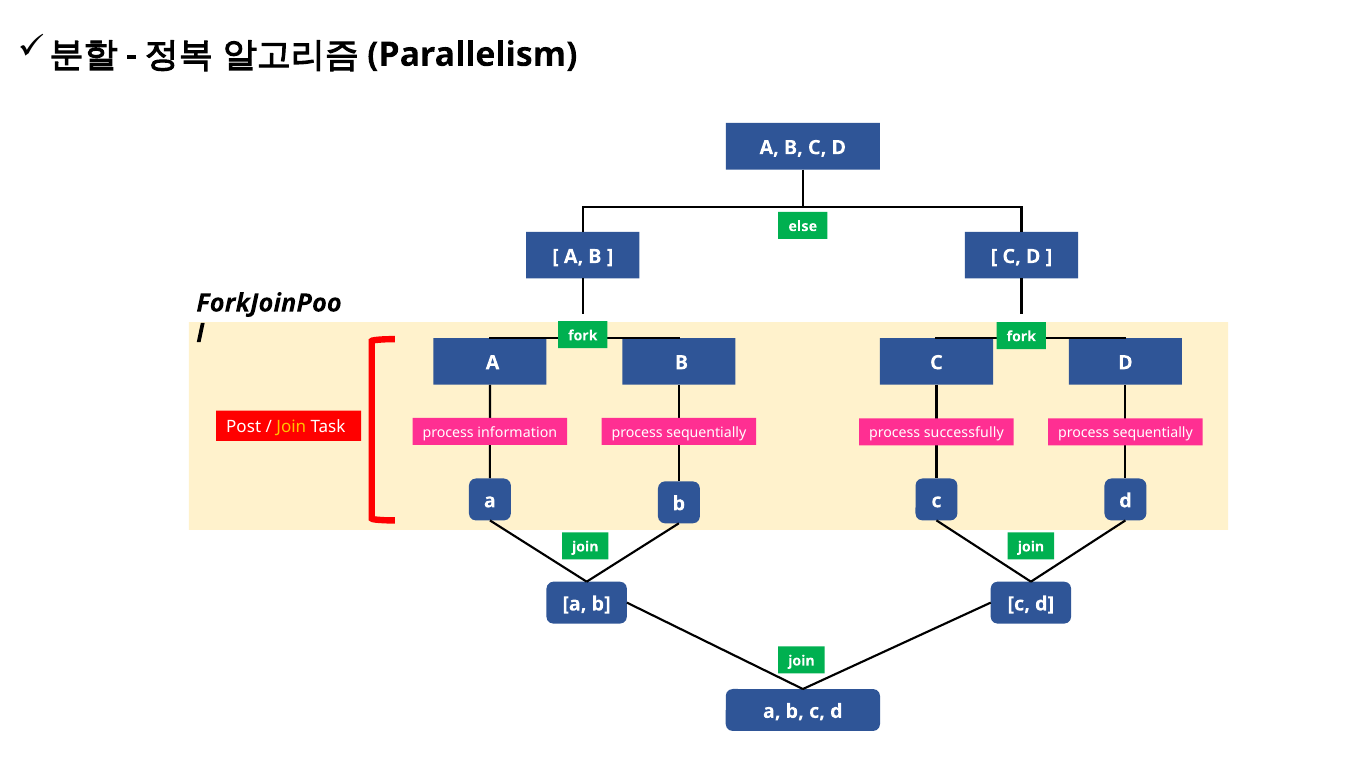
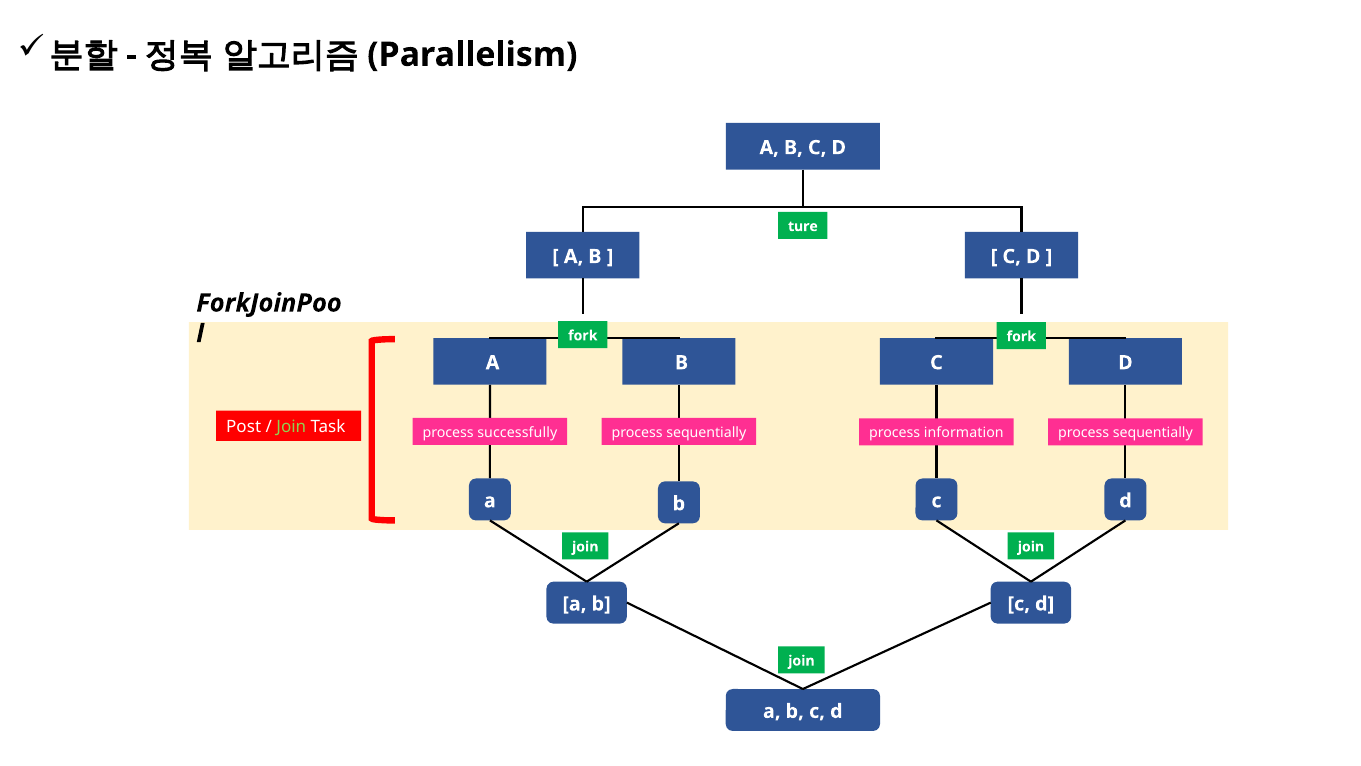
else: else -> ture (803, 226)
Join colour: yellow -> light green (291, 427)
information: information -> successfully (517, 432)
successfully: successfully -> information (964, 433)
